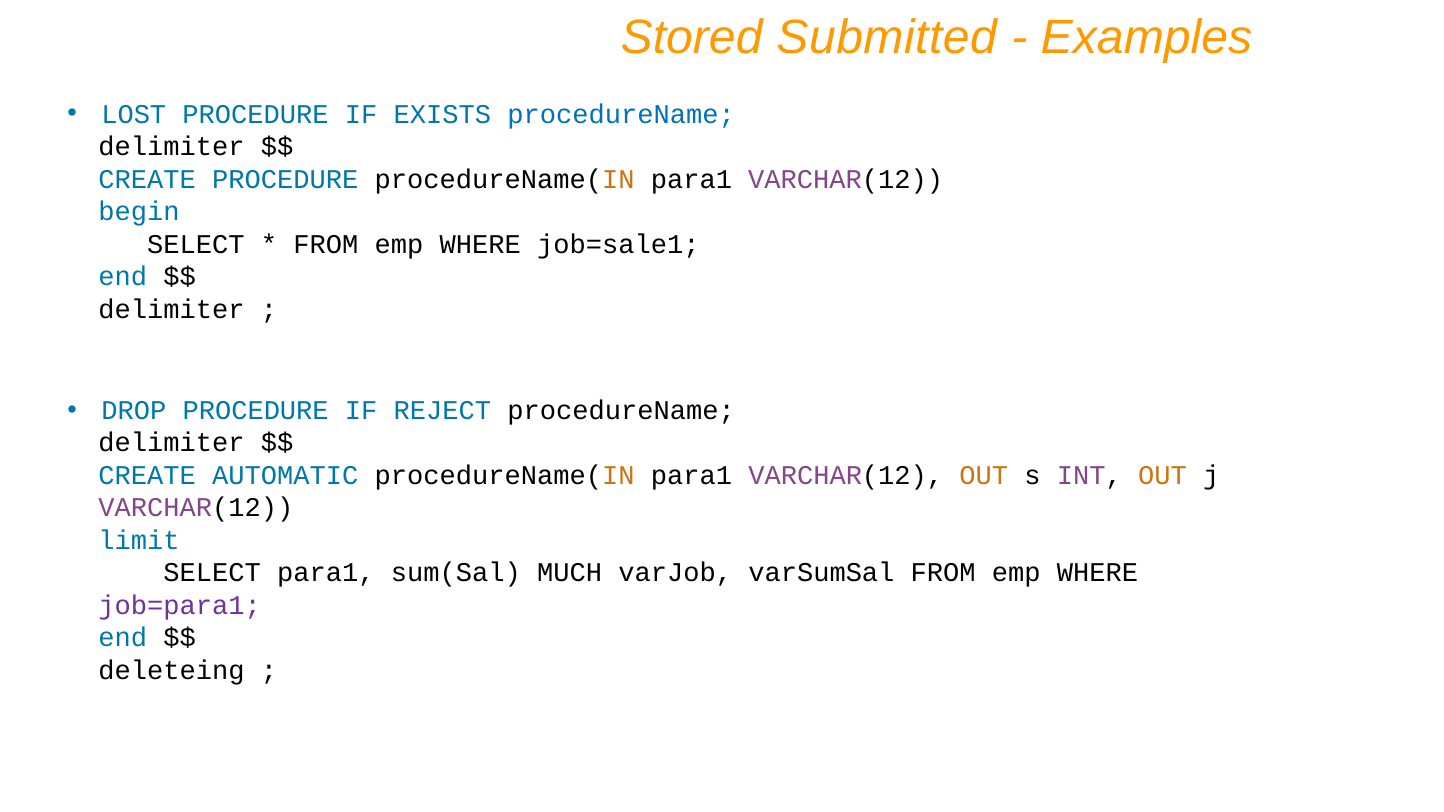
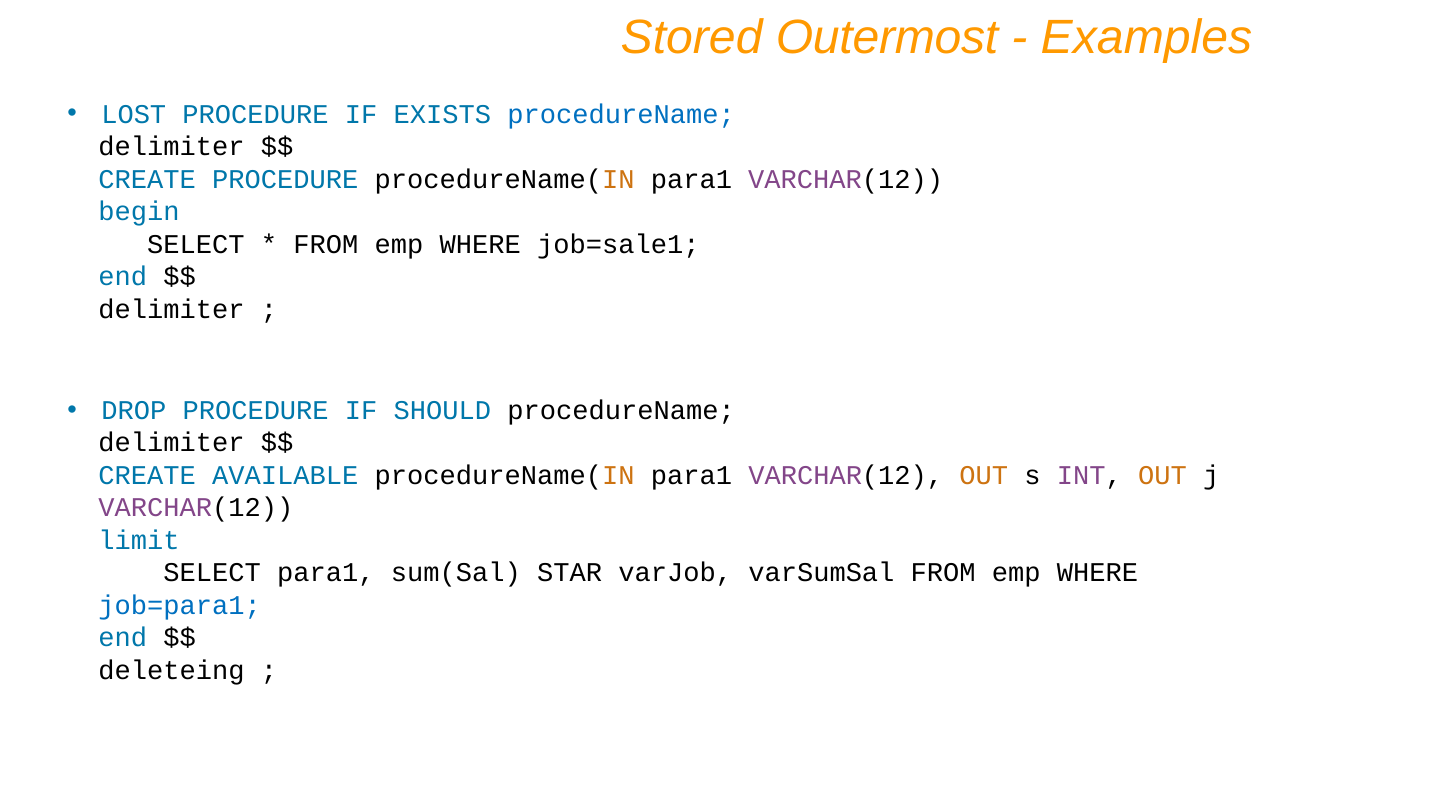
Submitted: Submitted -> Outermost (887, 38)
REJECT: REJECT -> SHOULD (442, 411)
AUTOMATIC: AUTOMATIC -> AVAILABLE (285, 476)
MUCH: MUCH -> STAR (570, 573)
job=para1 colour: purple -> blue (180, 606)
